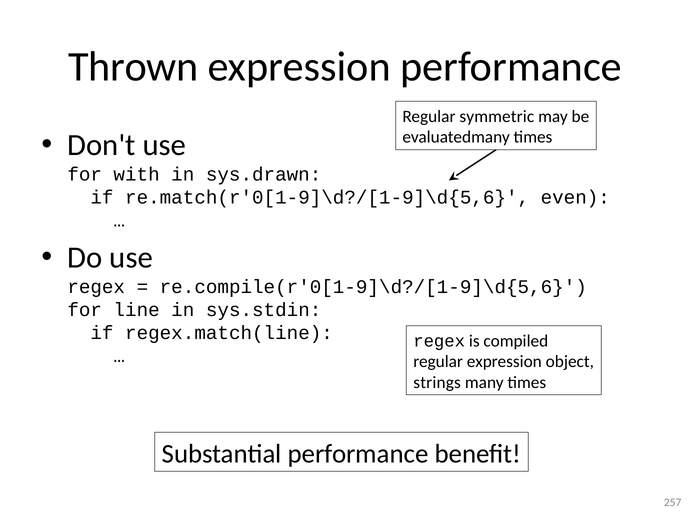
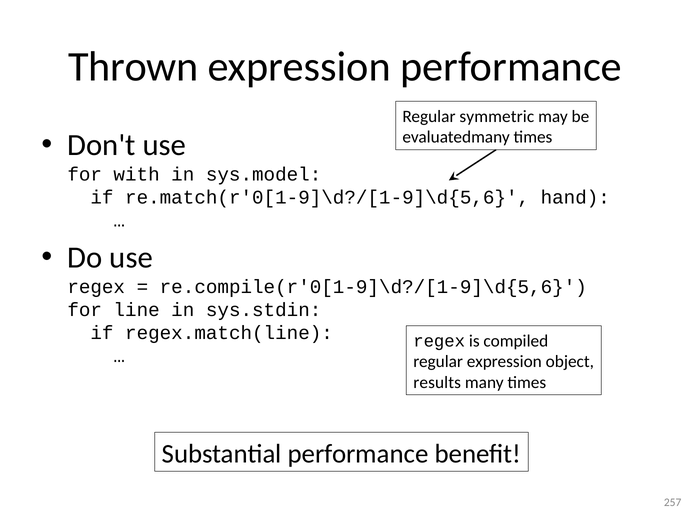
sys.drawn: sys.drawn -> sys.model (264, 174)
even: even -> hand (575, 197)
strings: strings -> results (437, 382)
